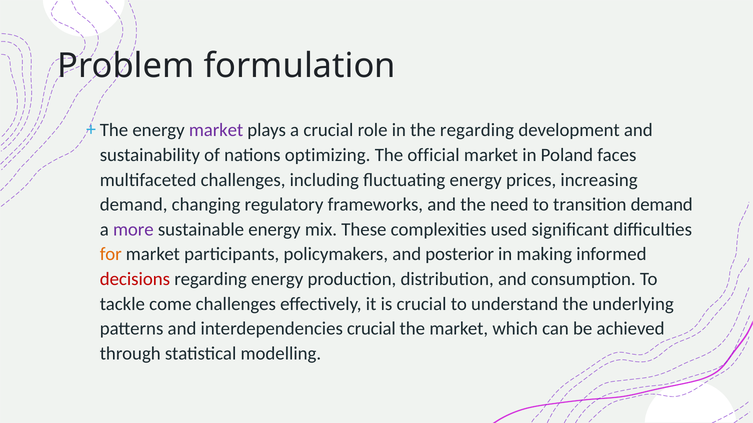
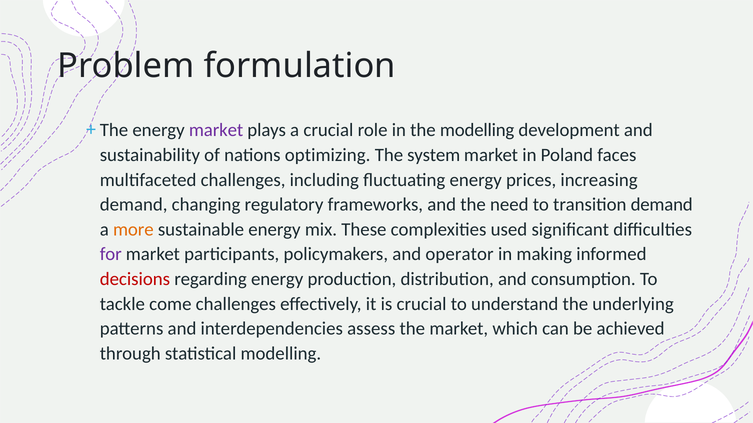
the regarding: regarding -> modelling (477, 130)
official: official -> system (434, 155)
more colour: purple -> orange (133, 230)
for colour: orange -> purple (111, 255)
posterior: posterior -> operator (460, 255)
interdependencies crucial: crucial -> assess (371, 329)
